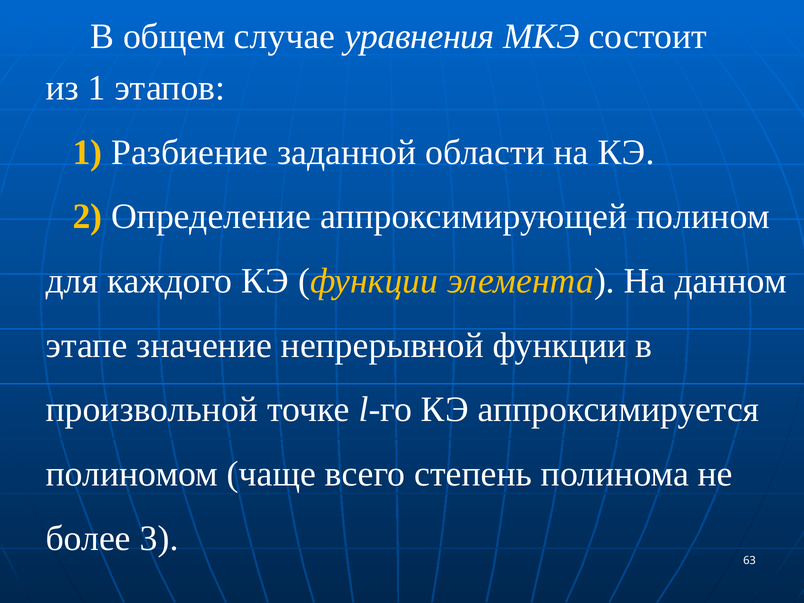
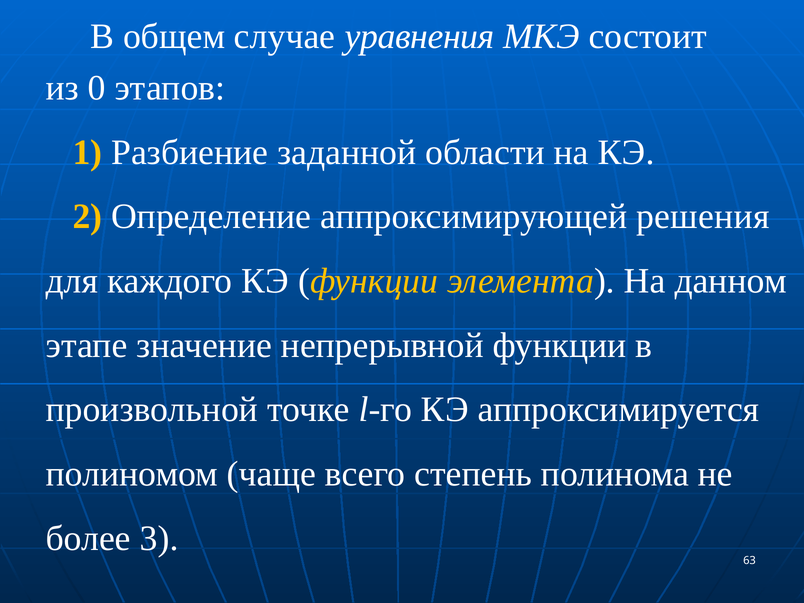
из 1: 1 -> 0 (97, 88)
полином: полином -> решения (703, 217)
